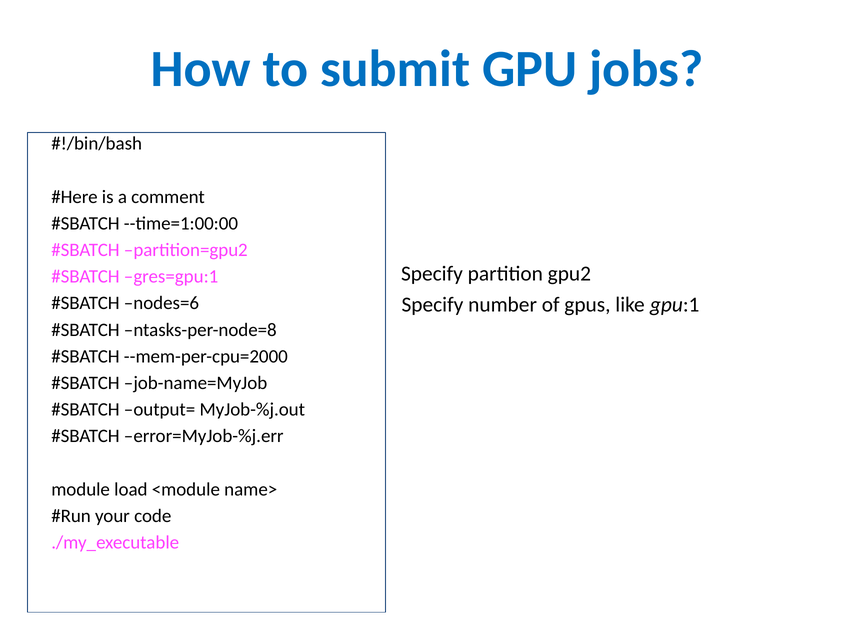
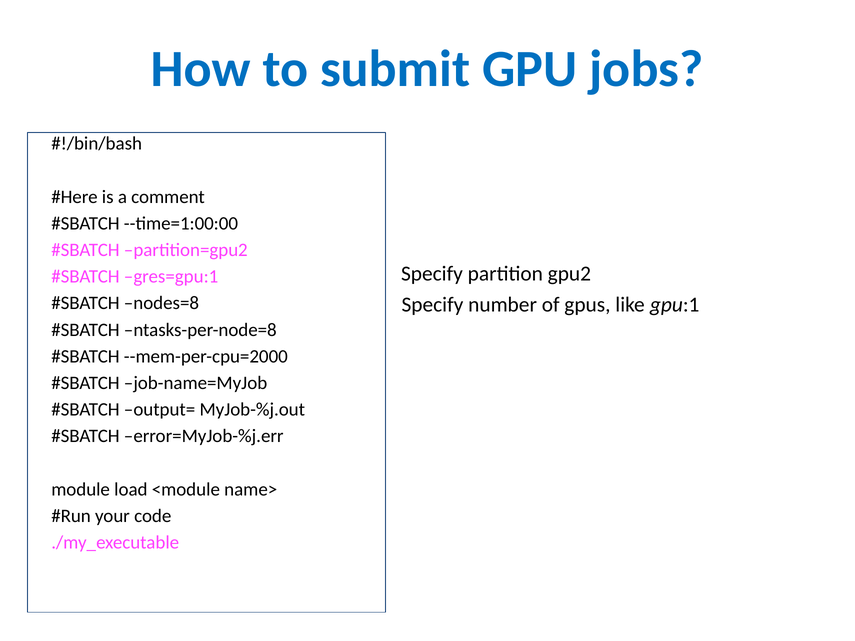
nodes=6: nodes=6 -> nodes=8 (161, 303)
